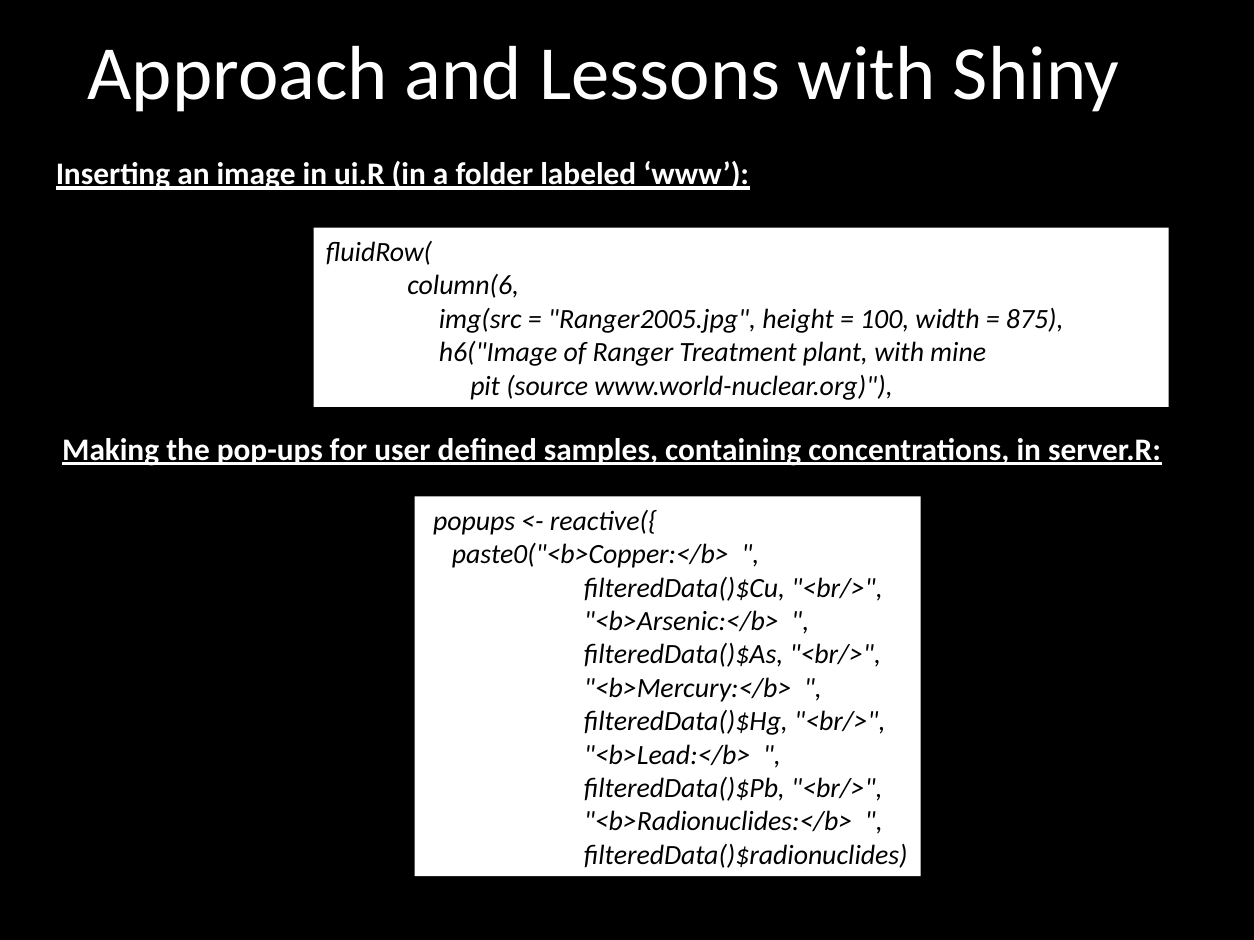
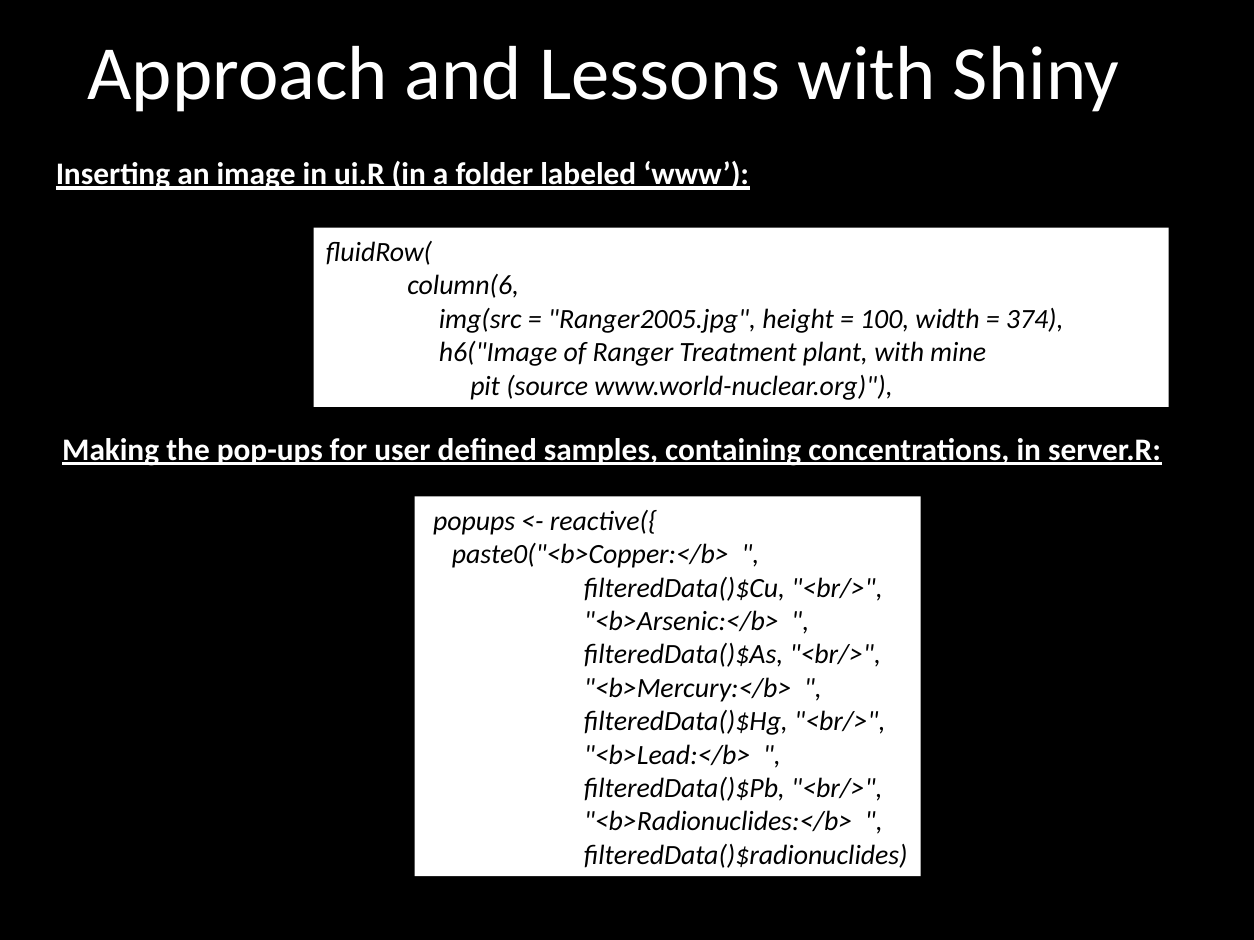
875: 875 -> 374 (1035, 319)
